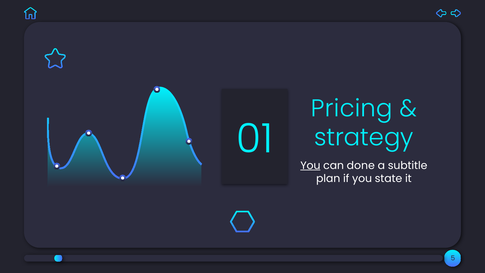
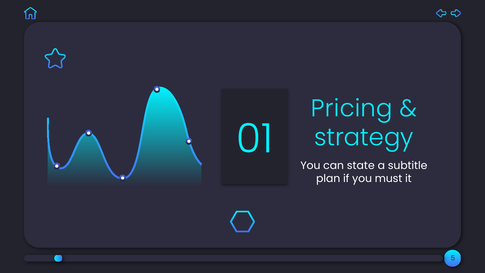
You underline: present -> none (310, 165)
done: done -> state (361, 165)
state: state -> must (389, 178)
